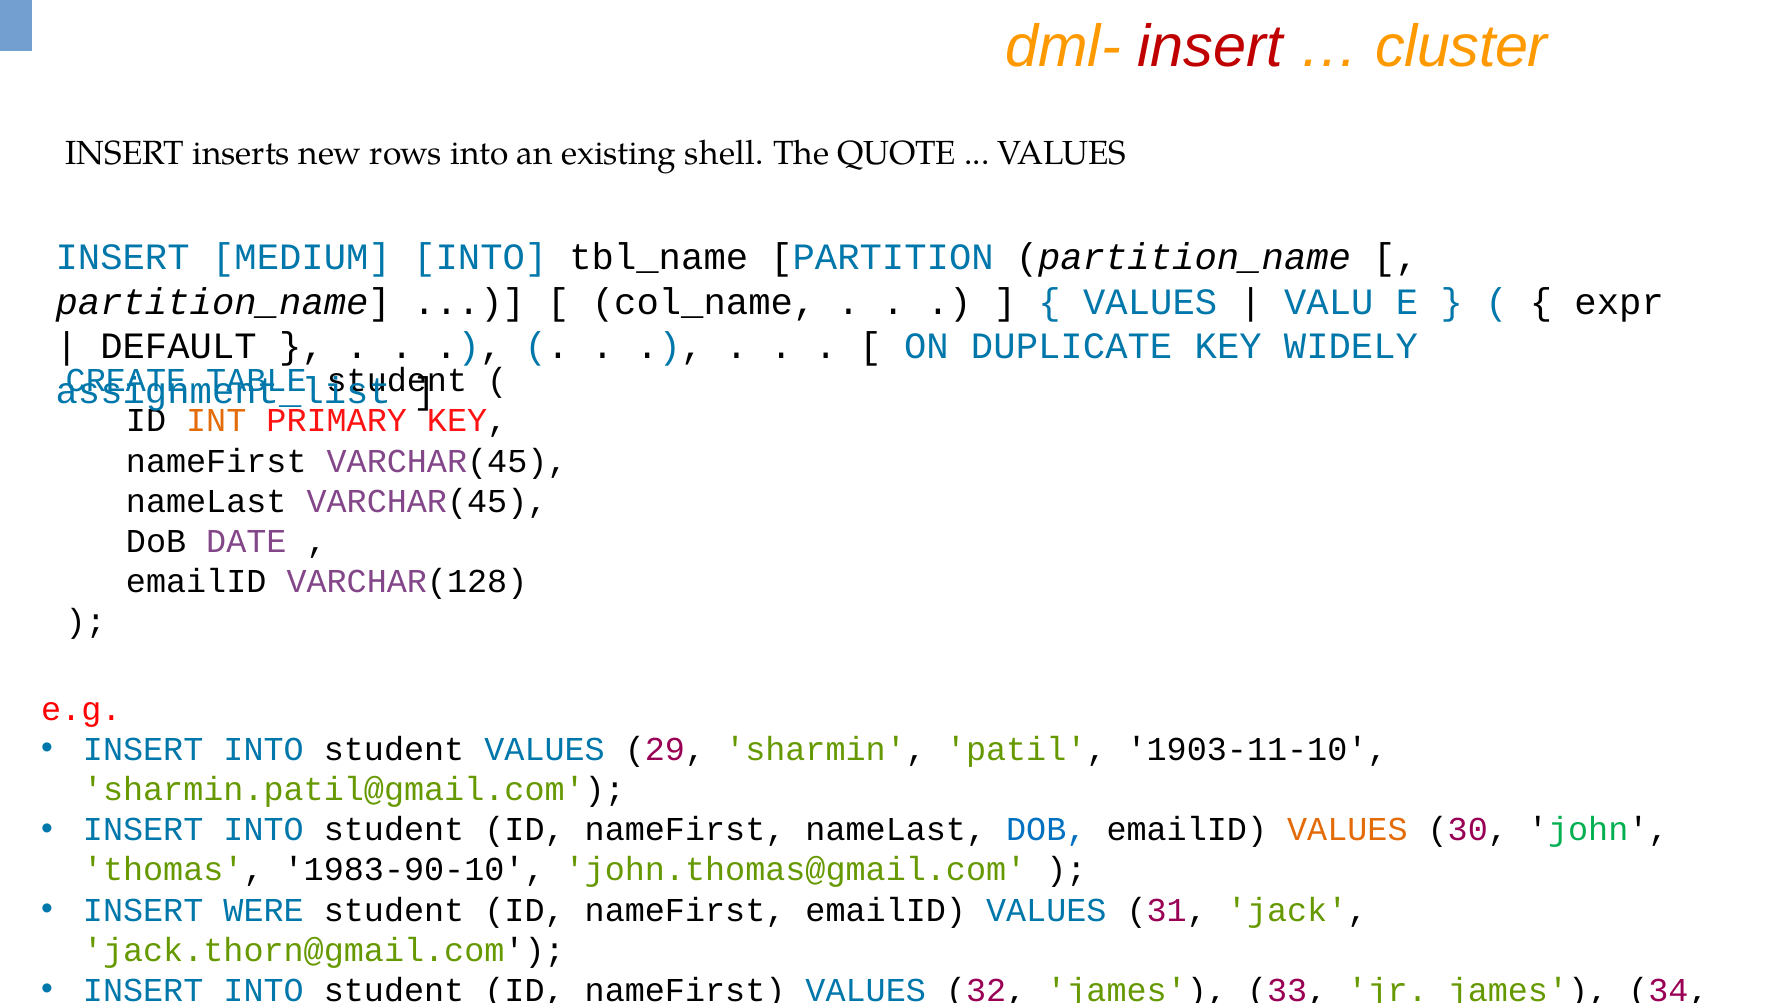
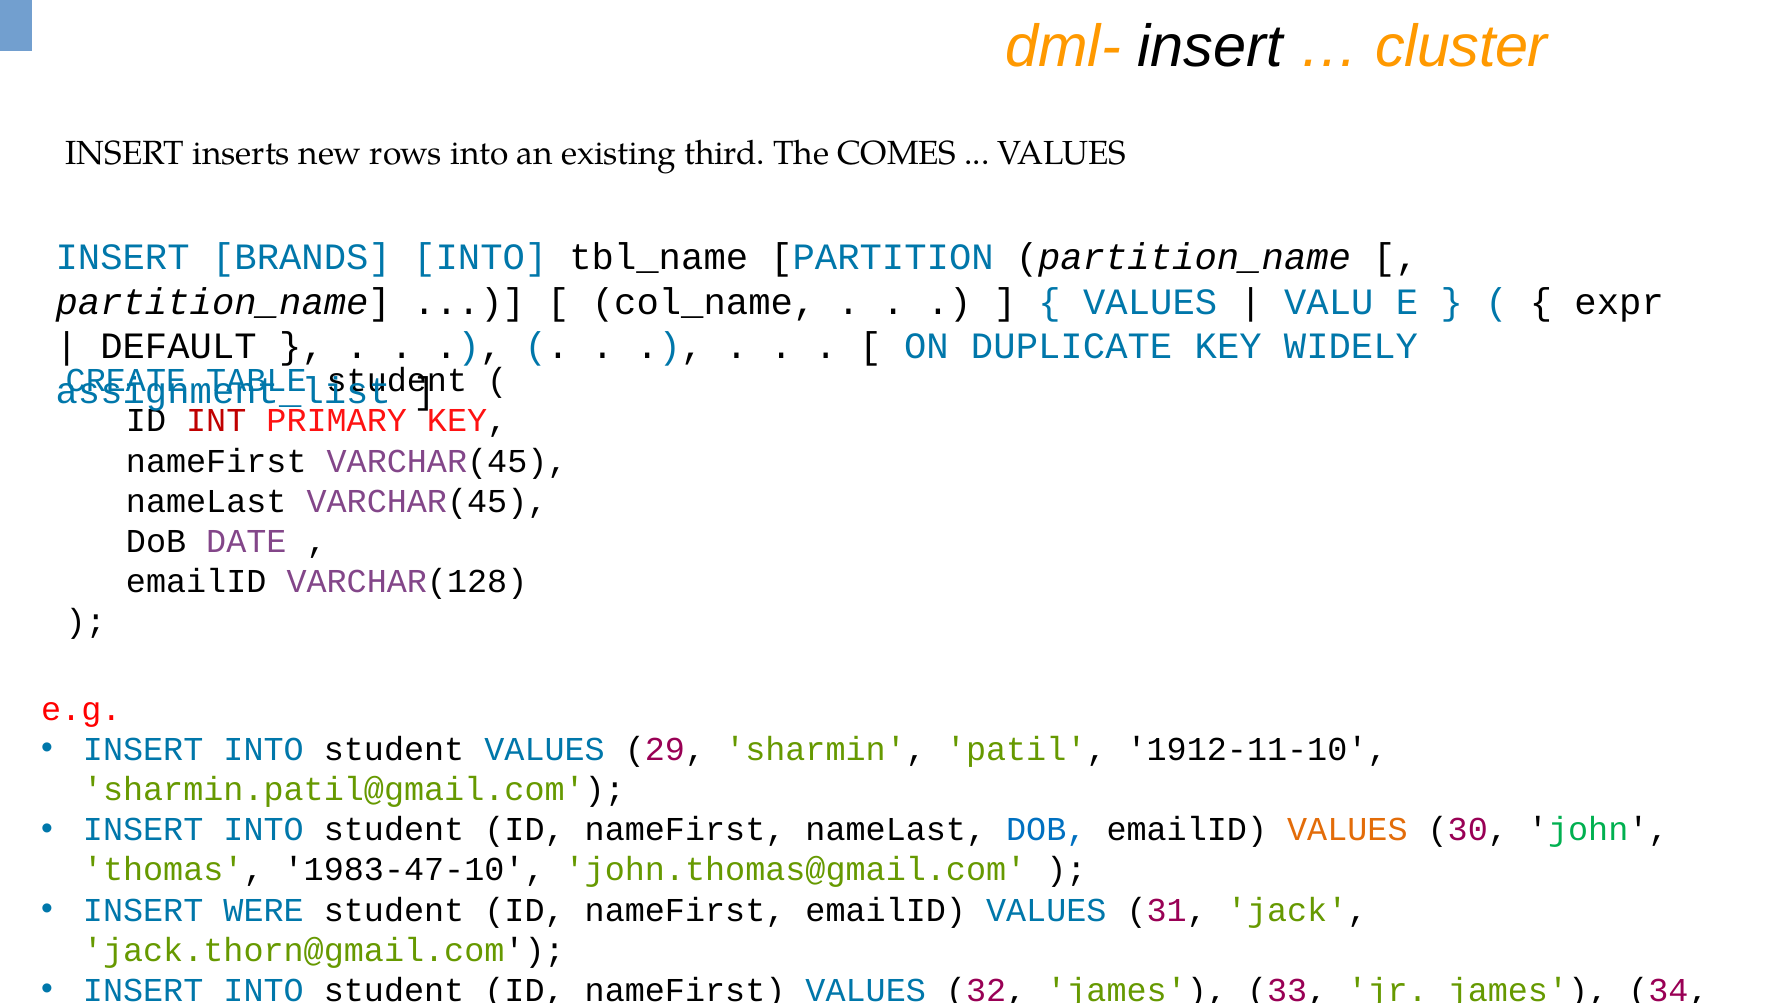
insert colour: red -> black (1210, 46)
shell: shell -> third (725, 154)
QUOTE: QUOTE -> COMES (897, 154)
MEDIUM: MEDIUM -> BRANDS (301, 257)
INT colour: orange -> red (216, 421)
1903-11-10: 1903-11-10 -> 1912-11-10 (1257, 750)
1983-90-10: 1983-90-10 -> 1983-47-10 (414, 870)
